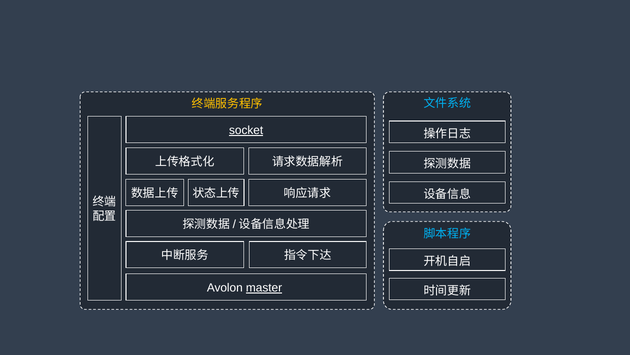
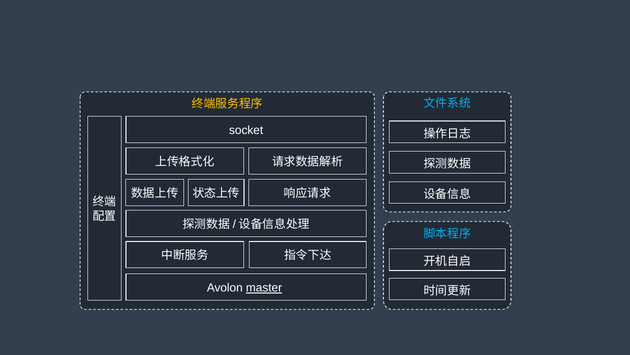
socket underline: present -> none (246, 130)
